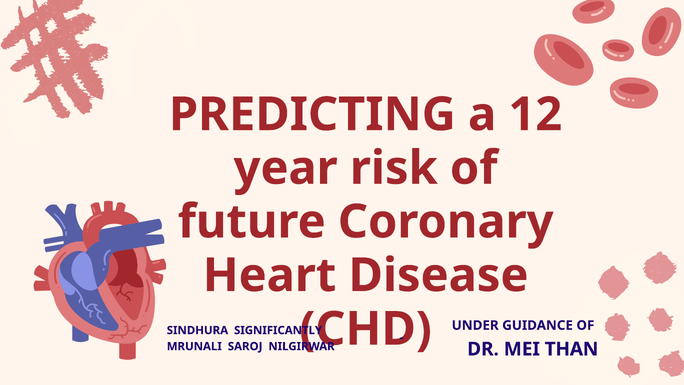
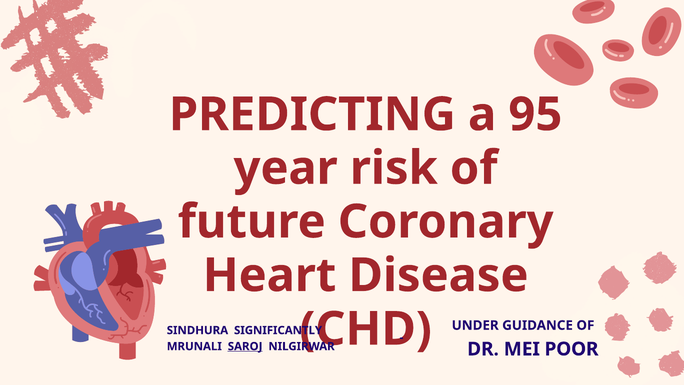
12: 12 -> 95 (535, 115)
SAROJ underline: none -> present (245, 346)
THAN: THAN -> POOR (572, 349)
